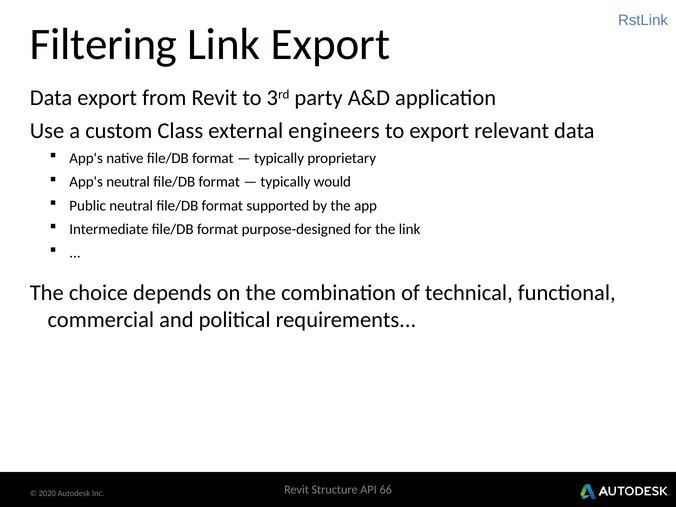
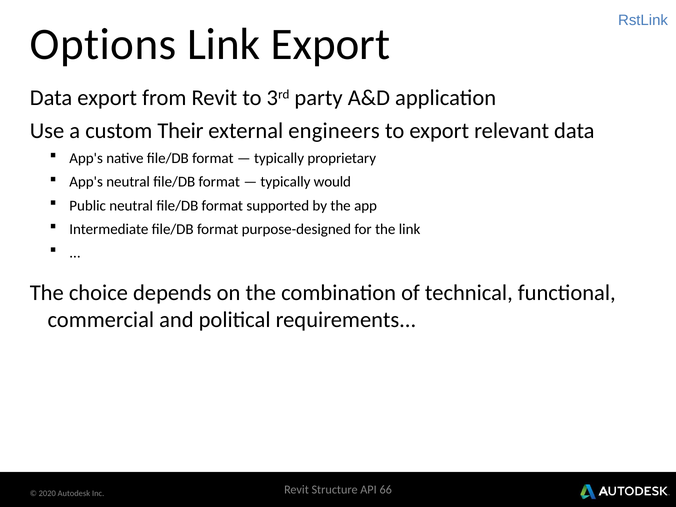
Filtering: Filtering -> Options (103, 44)
Class: Class -> Their (180, 131)
